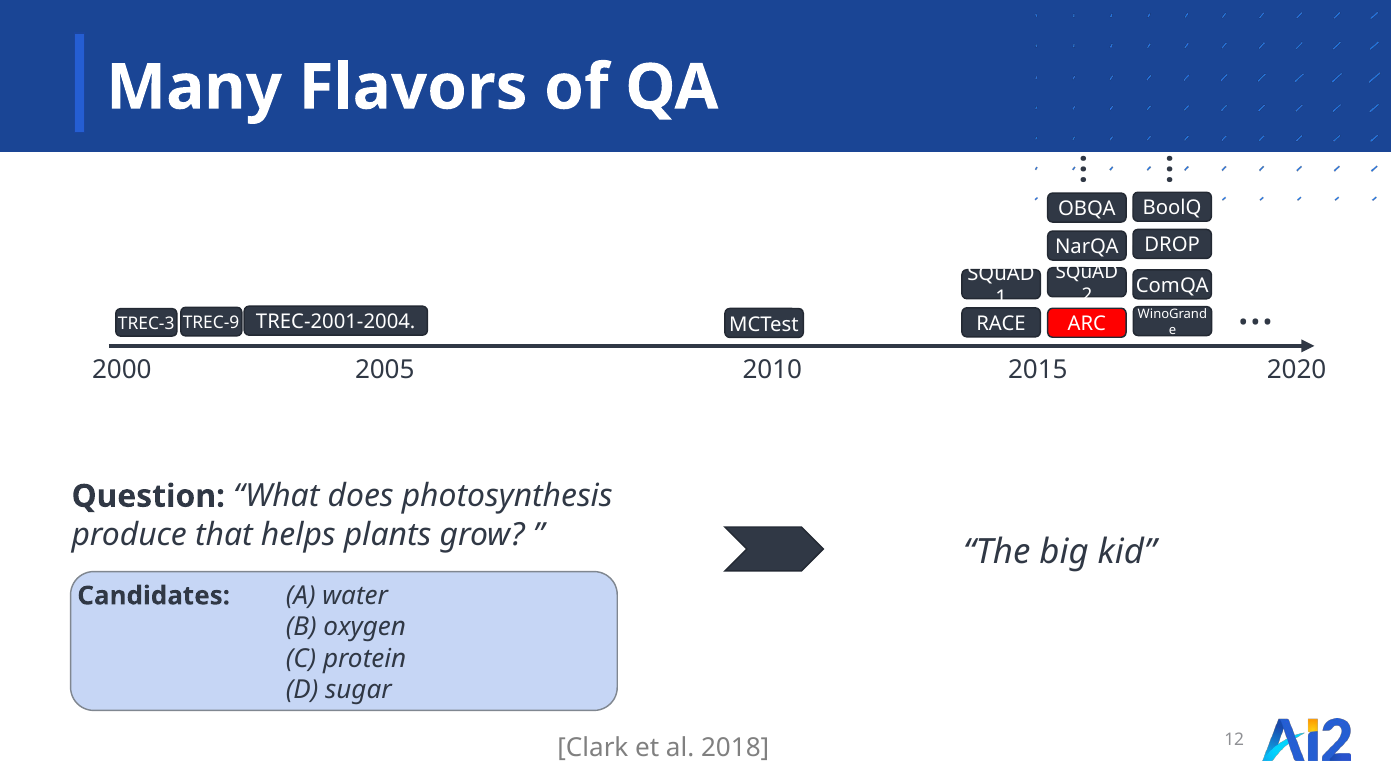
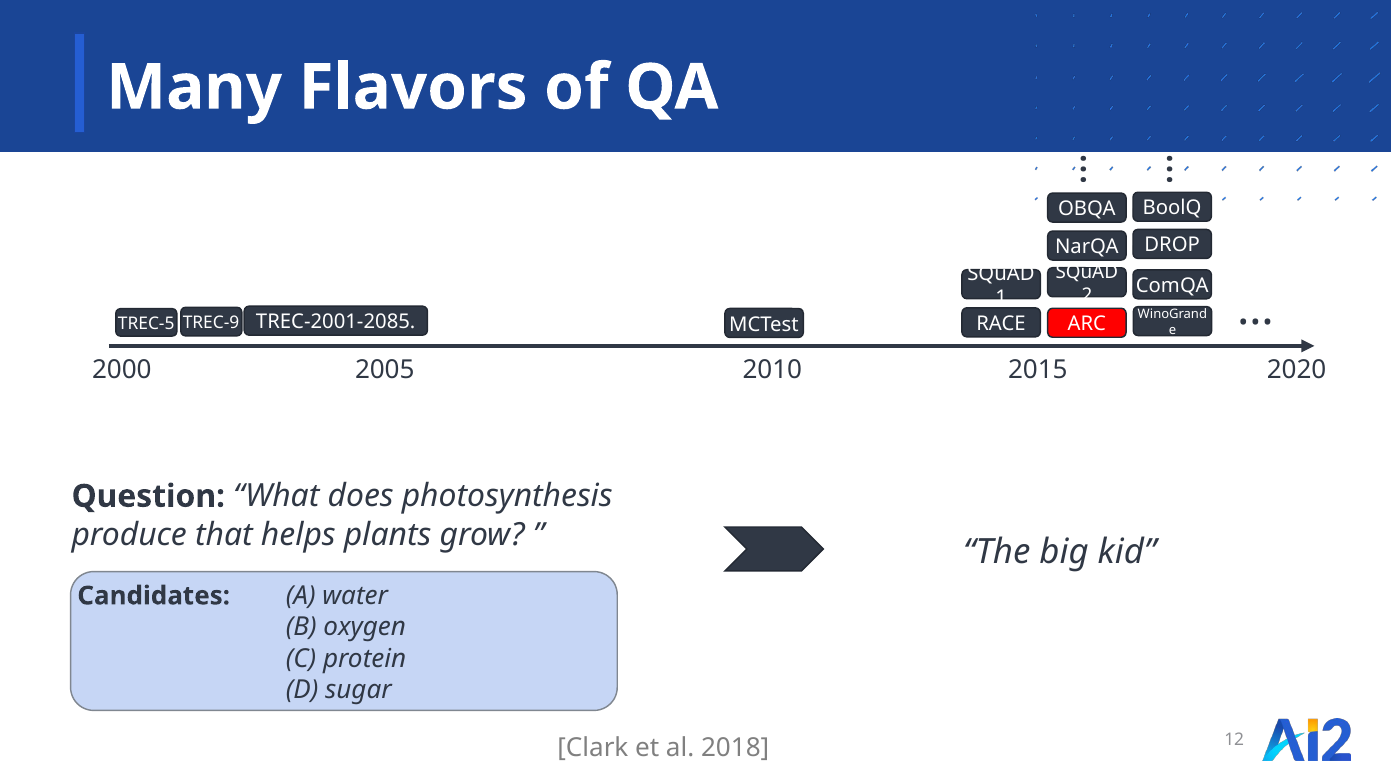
TREC-3: TREC-3 -> TREC-5 (146, 323)
TREC-2001-2004: TREC-2001-2004 -> TREC-2001-2085 (336, 322)
